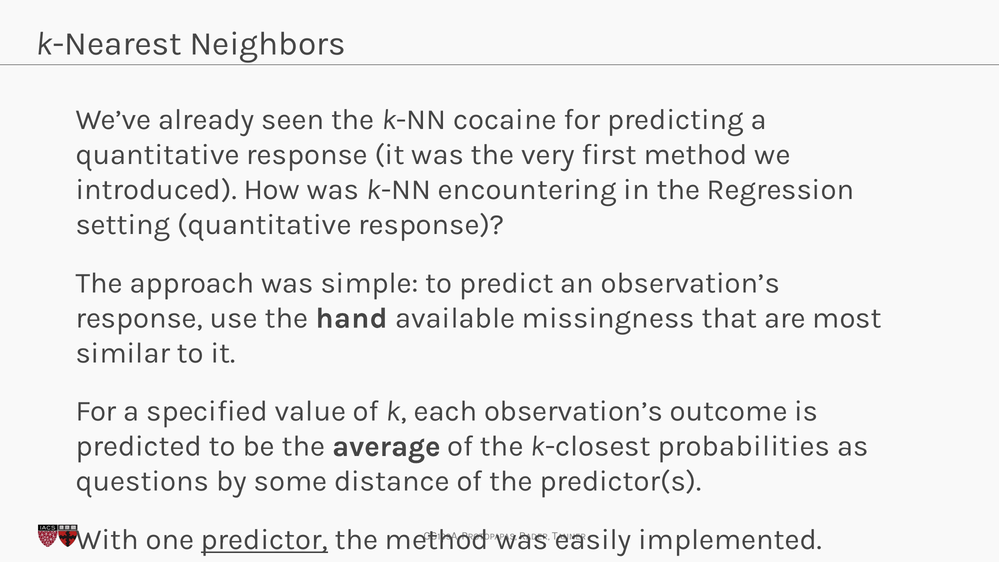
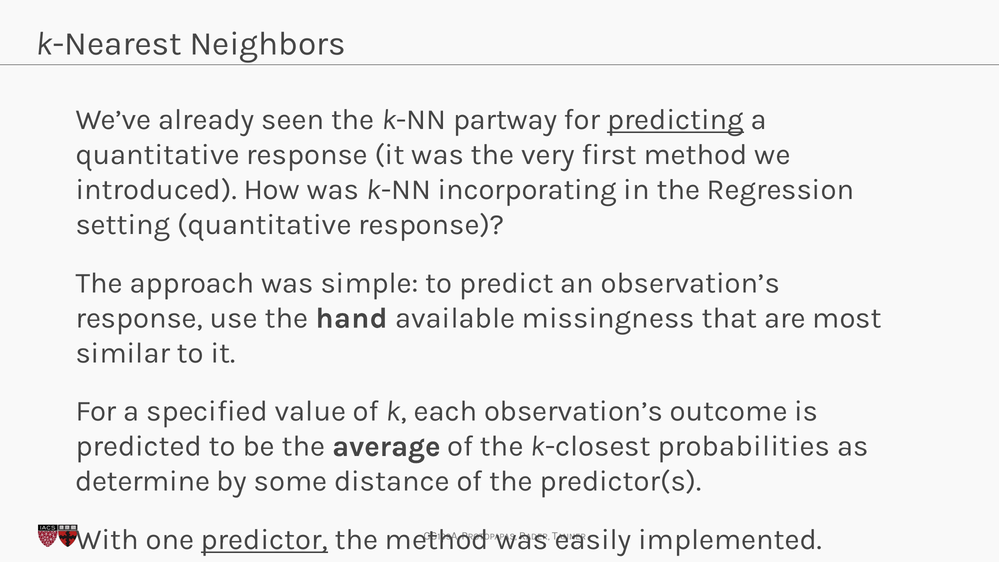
cocaine: cocaine -> partway (505, 120)
predicting underline: none -> present (675, 120)
encountering: encountering -> incorporating (527, 190)
questions: questions -> determine (143, 481)
